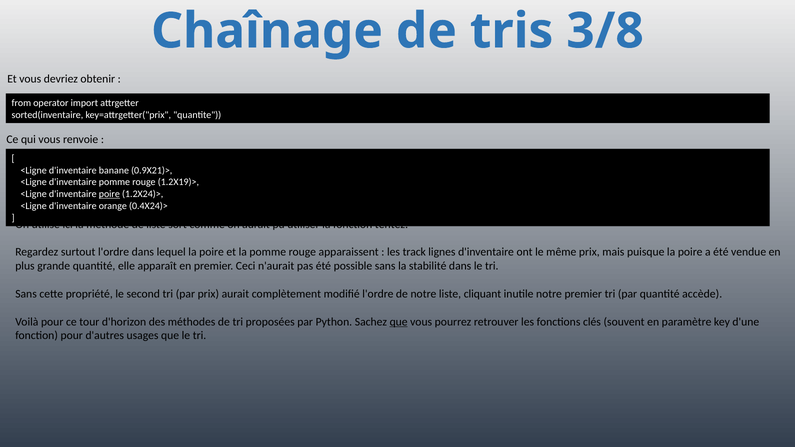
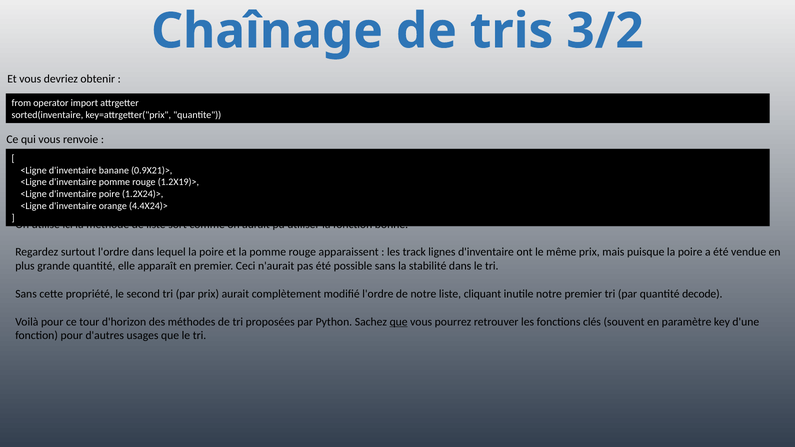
3/8: 3/8 -> 3/2 (605, 31)
poire underline: present -> none (109, 194)
0.4X24)>: 0.4X24)> -> 4.4X24)> (148, 206)
tentez: tentez -> bonne (391, 224)
accède: accède -> decode (702, 294)
